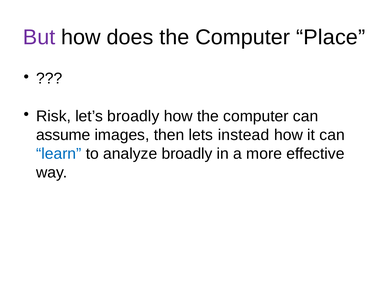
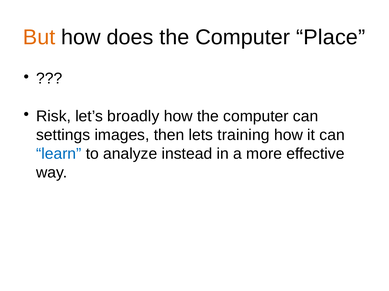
But colour: purple -> orange (39, 37)
assume: assume -> settings (63, 135)
instead: instead -> training (244, 135)
analyze broadly: broadly -> instead (187, 154)
